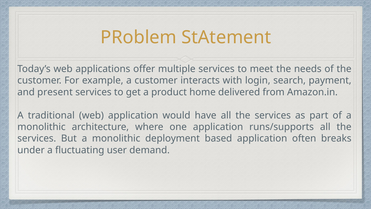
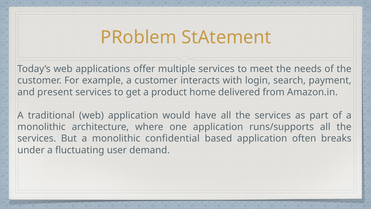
deployment: deployment -> confidential (172, 138)
